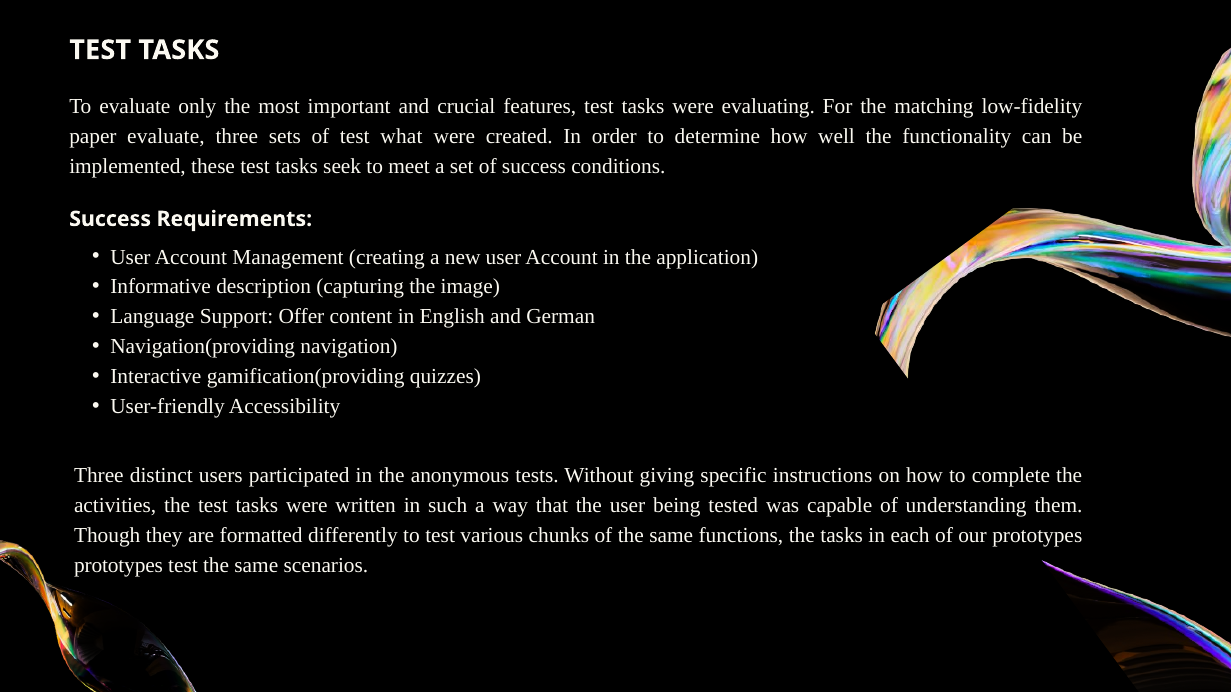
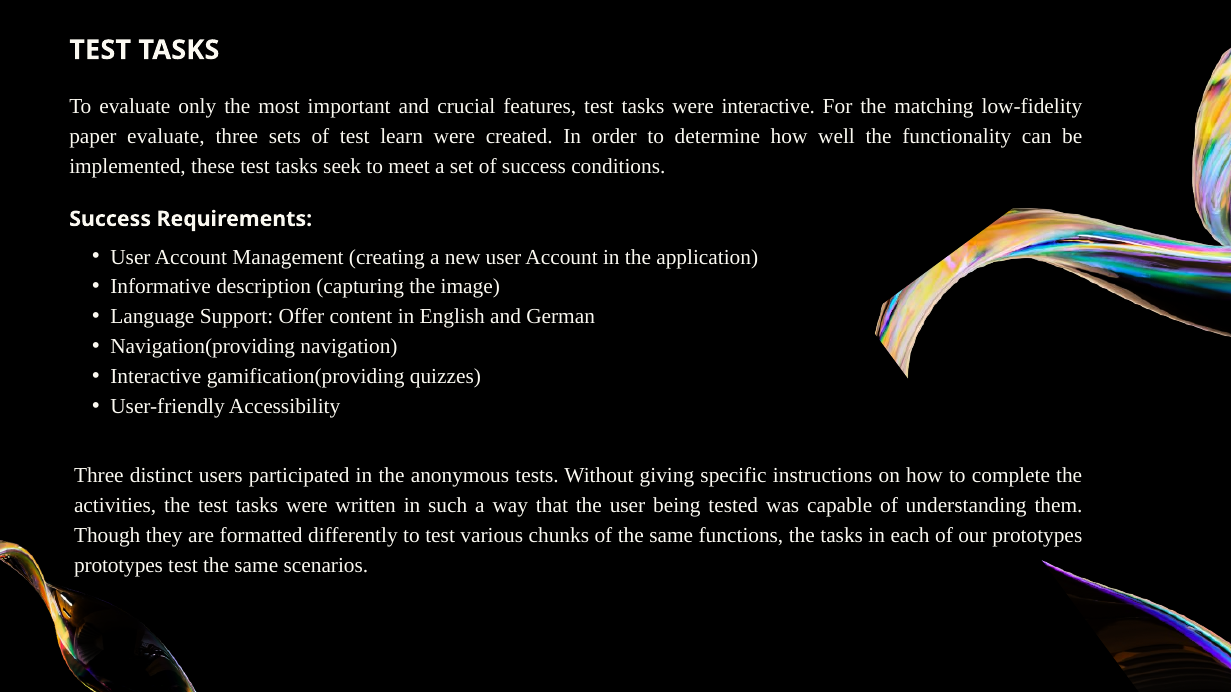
were evaluating: evaluating -> interactive (768, 107)
what: what -> learn (402, 136)
